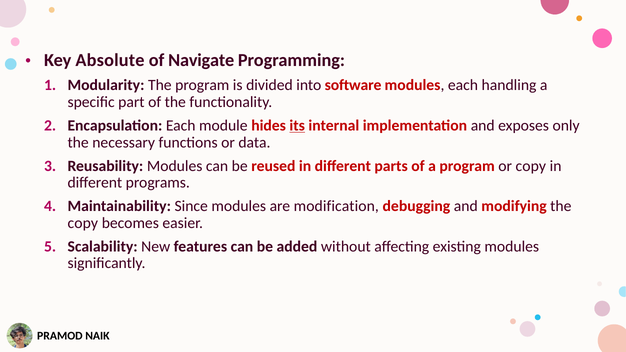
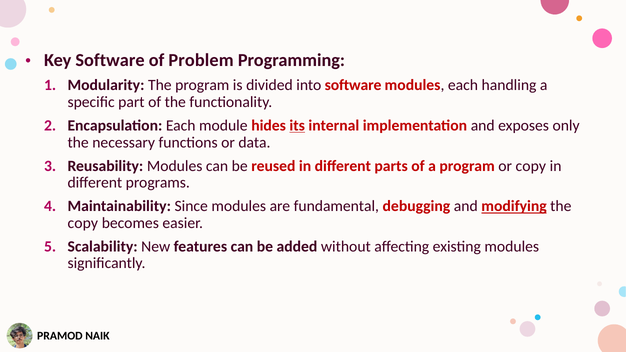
Key Absolute: Absolute -> Software (110, 60)
Navigate: Navigate -> Problem (201, 60)
modification: modification -> fundamental (336, 206)
modifying underline: none -> present (514, 206)
